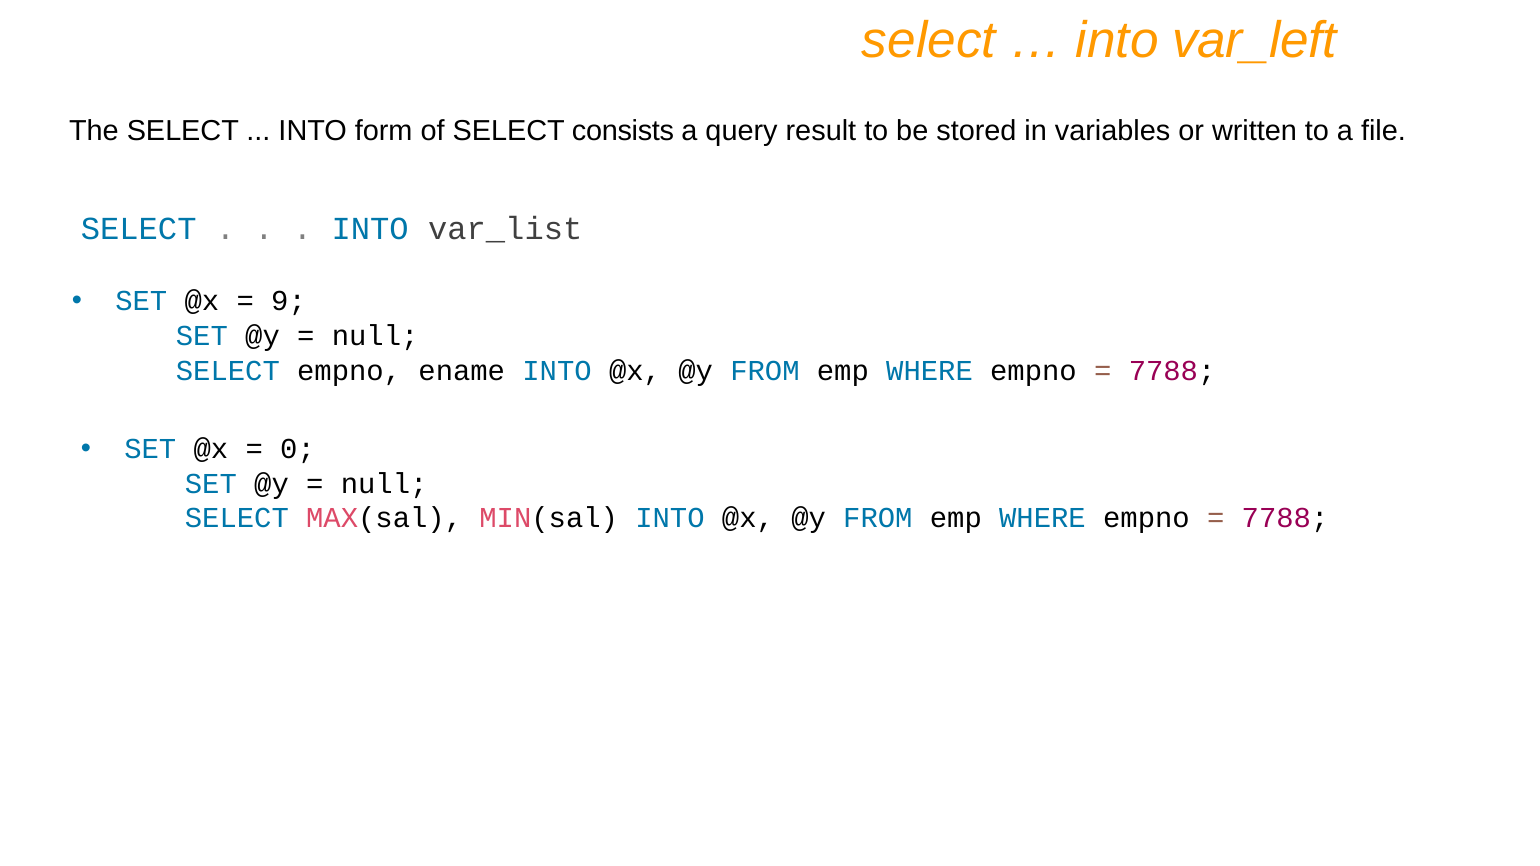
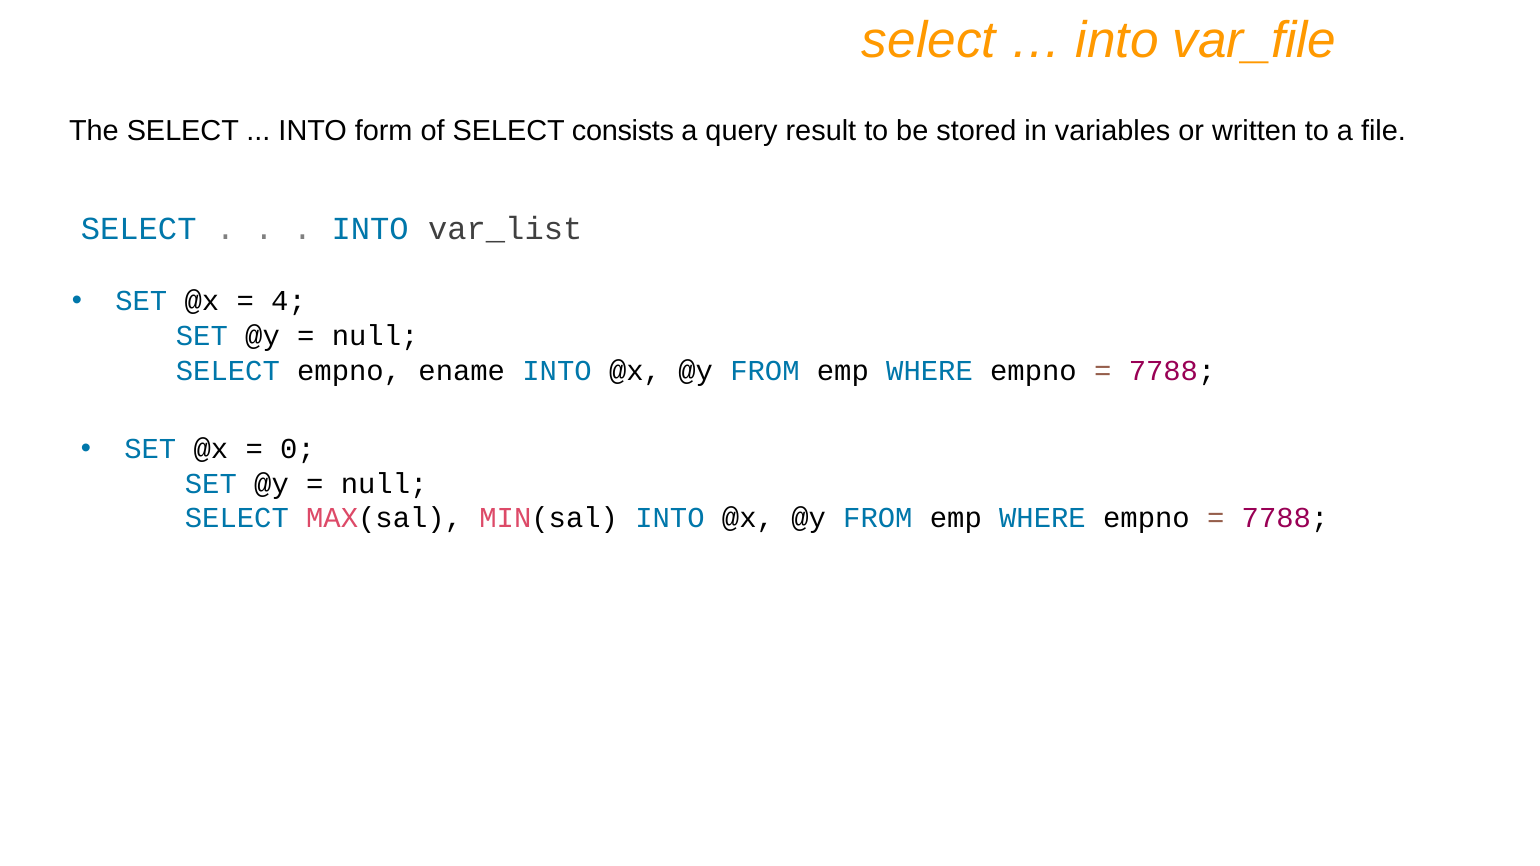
var_left: var_left -> var_file (1254, 40)
9: 9 -> 4 (289, 302)
